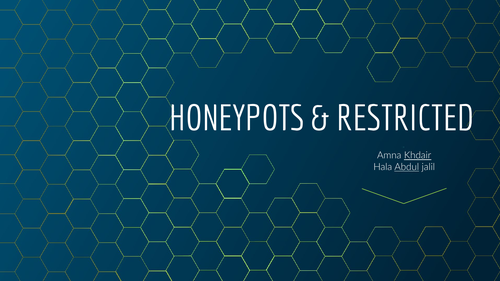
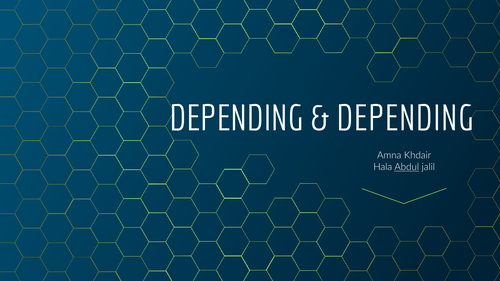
HONEYPOTS: HONEYPOTS -> DEPENDING (237, 119)
RESTRICTED: RESTRICTED -> DEPENDING (405, 119)
Khdair underline: present -> none (418, 156)
